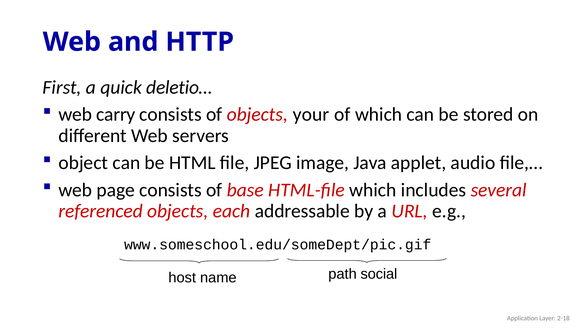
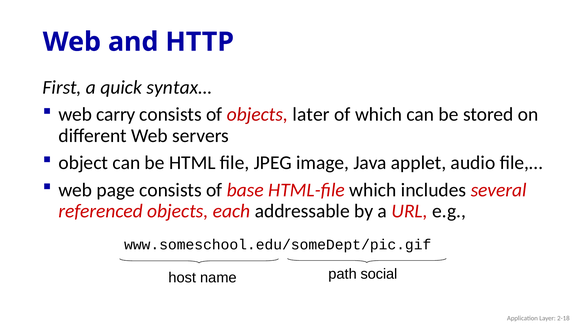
deletio…: deletio… -> syntax… (179, 87)
your: your -> later (311, 115)
